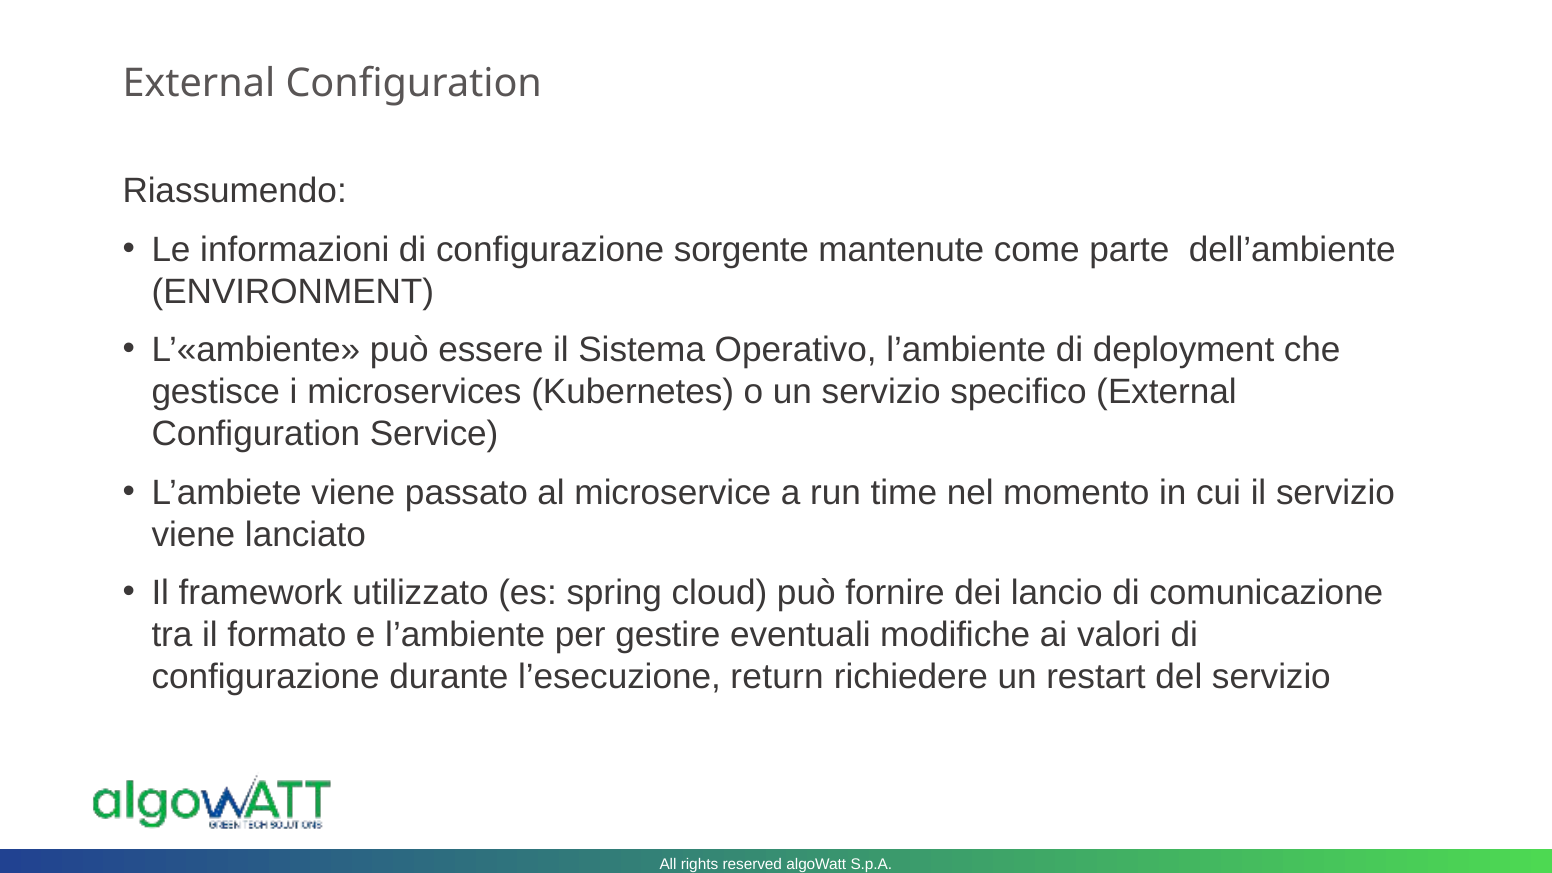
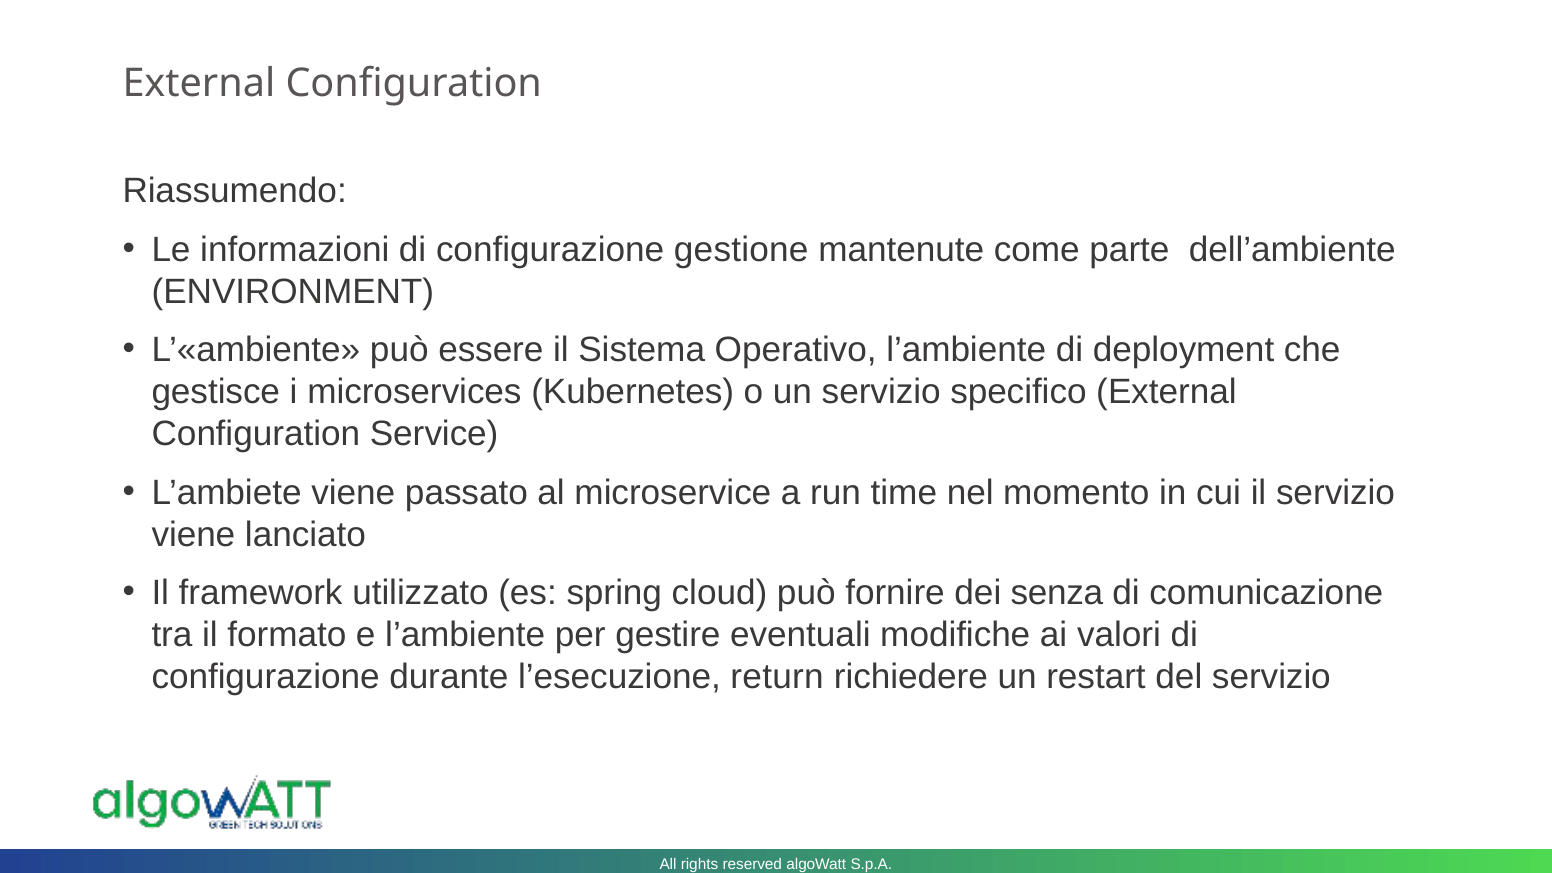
sorgente: sorgente -> gestione (741, 249)
lancio: lancio -> senza (1057, 593)
